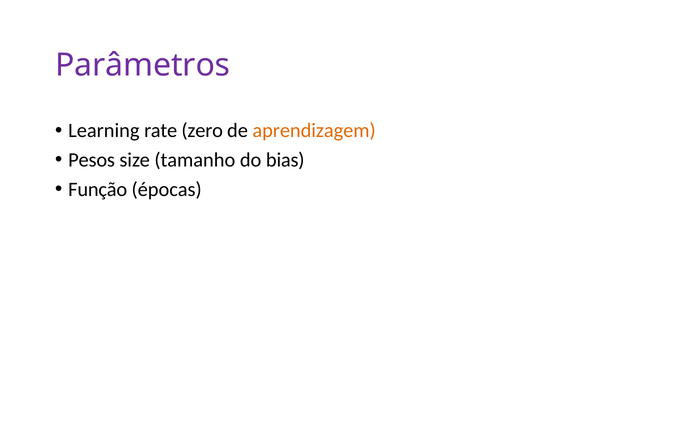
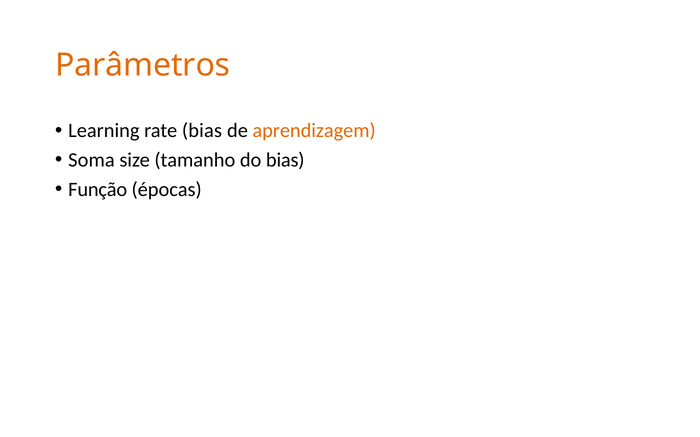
Parâmetros colour: purple -> orange (143, 65)
rate zero: zero -> bias (202, 131)
Pesos: Pesos -> Soma (91, 160)
